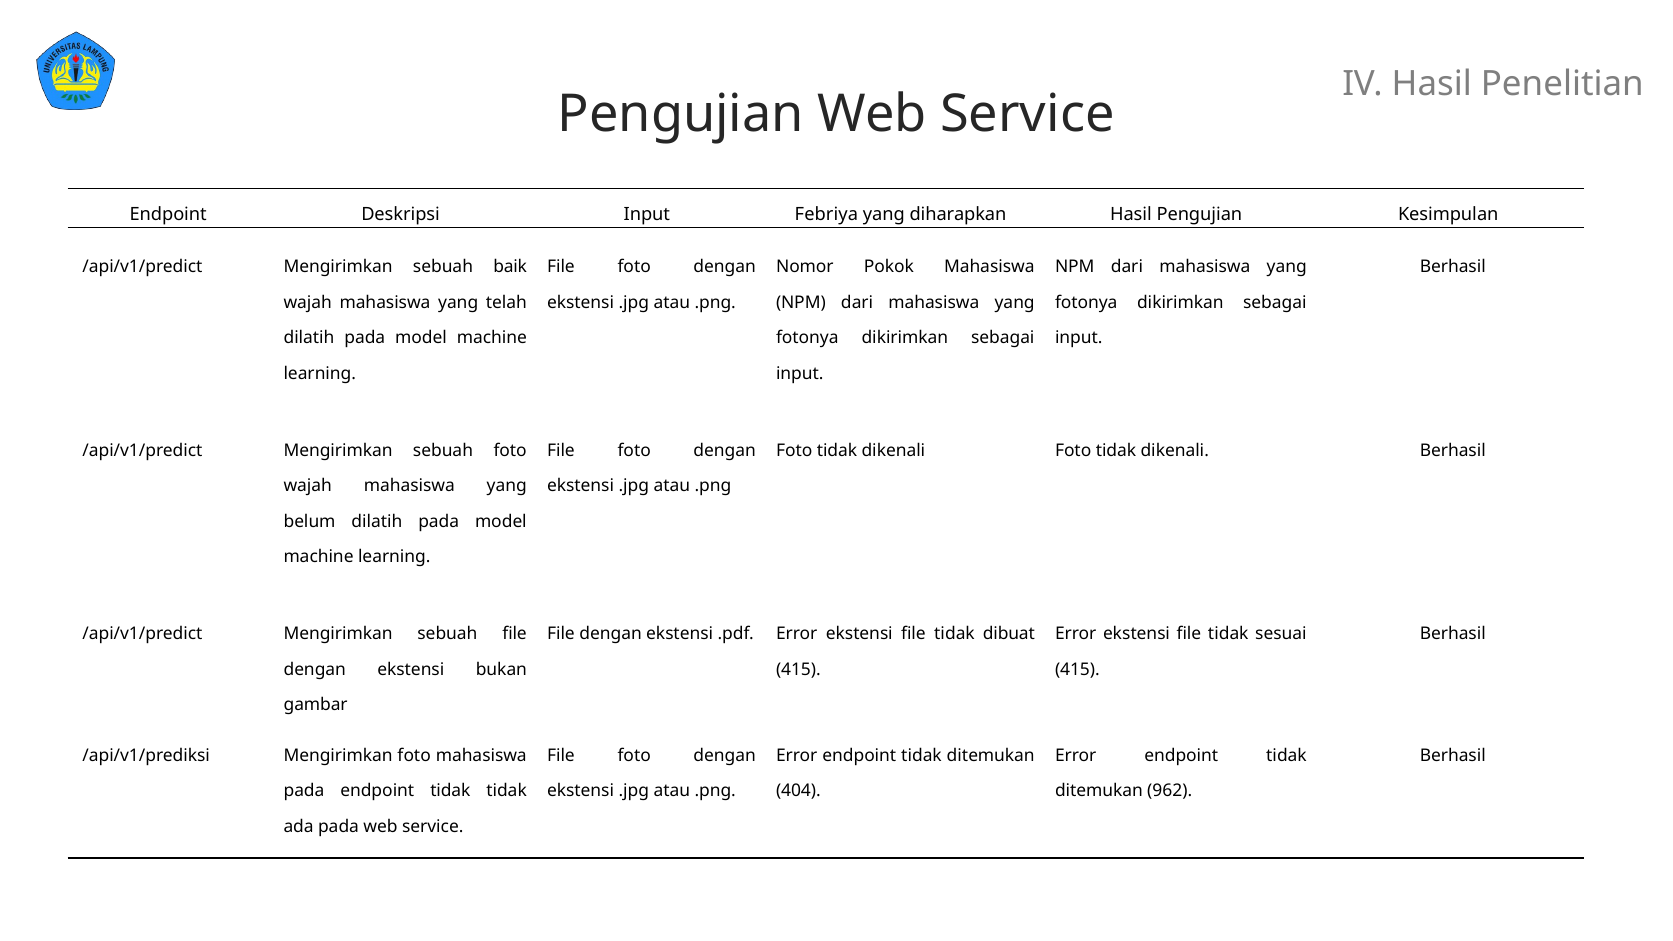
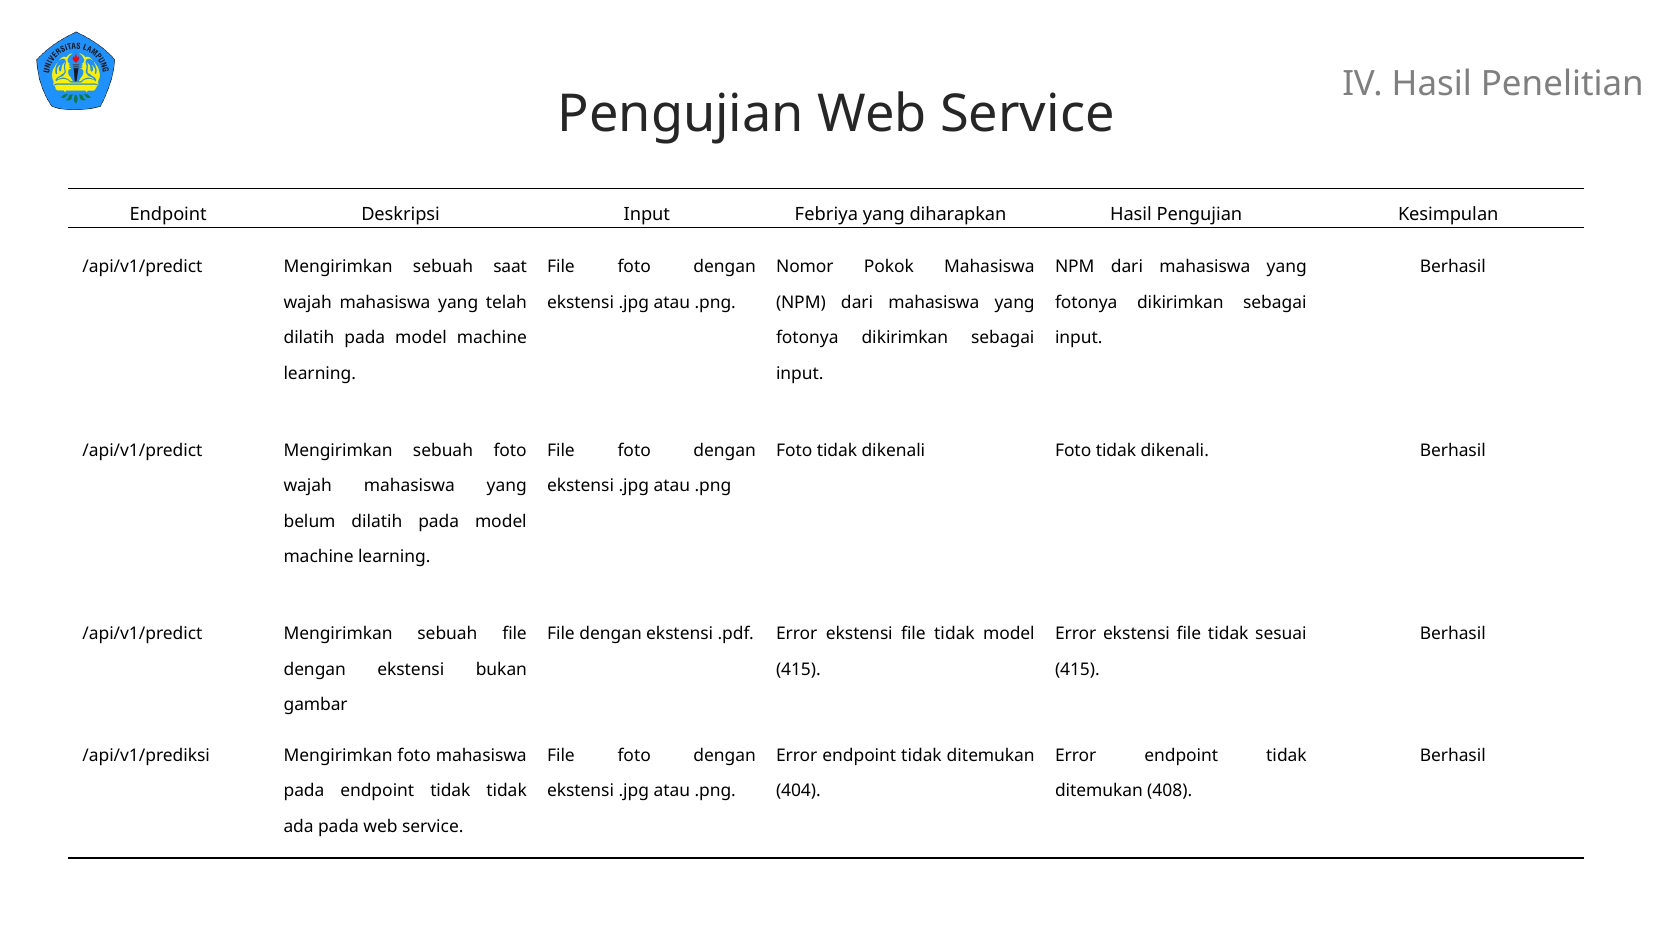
baik: baik -> saat (510, 267)
tidak dibuat: dibuat -> model (1009, 634)
962: 962 -> 408 (1170, 791)
